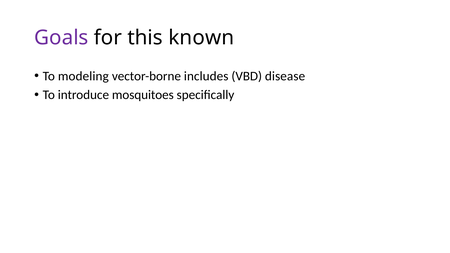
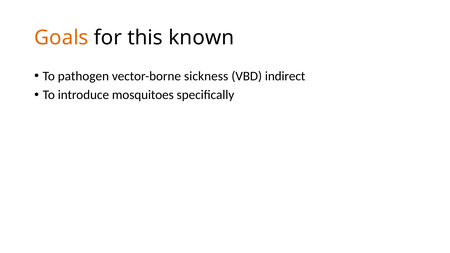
Goals colour: purple -> orange (61, 38)
modeling: modeling -> pathogen (83, 76)
includes: includes -> sickness (206, 76)
disease: disease -> indirect (285, 76)
